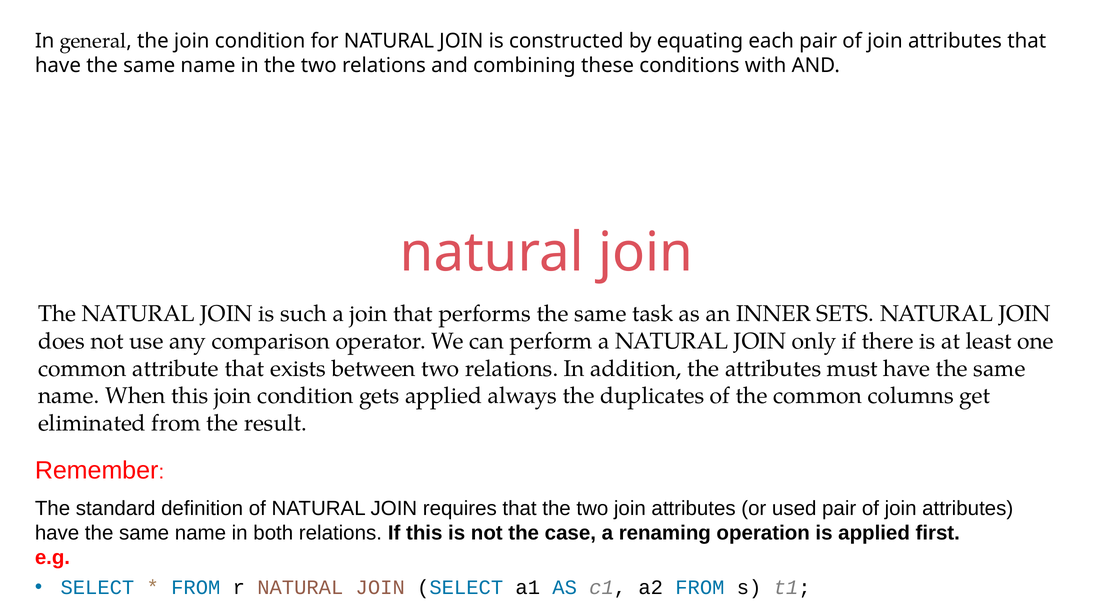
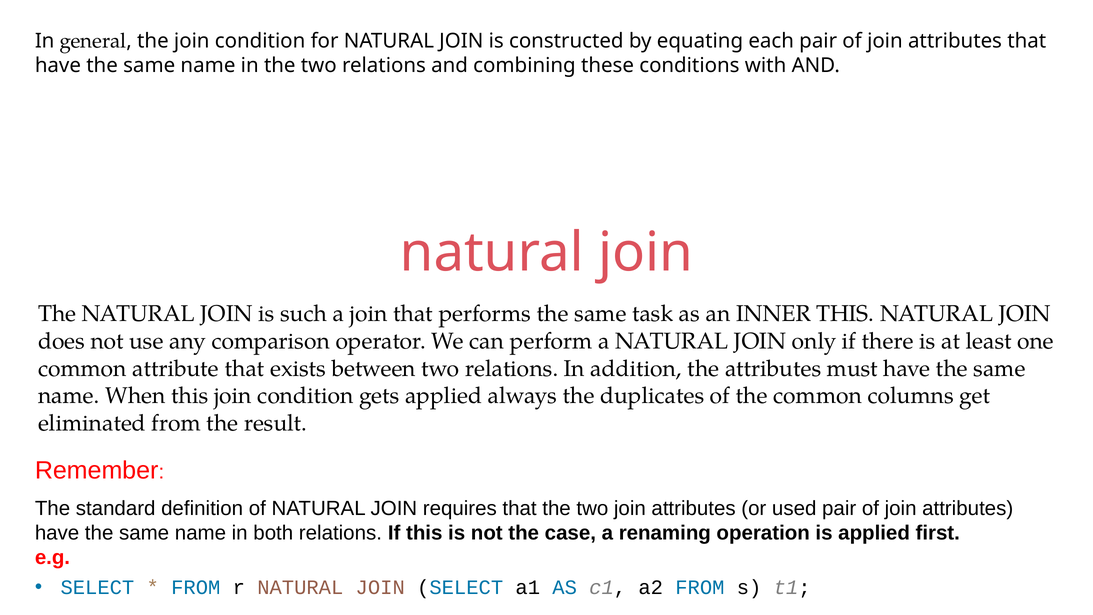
INNER SETS: SETS -> THIS (845, 314)
